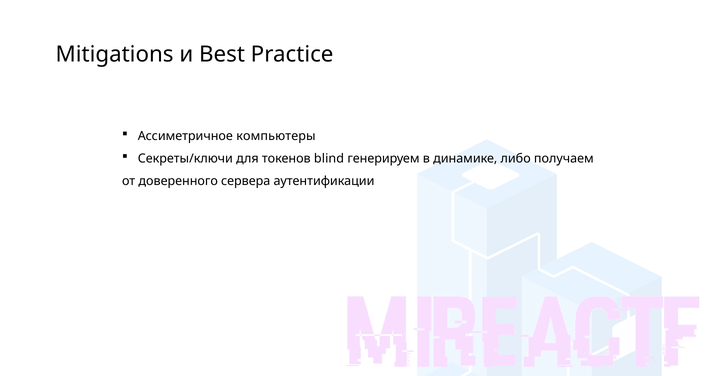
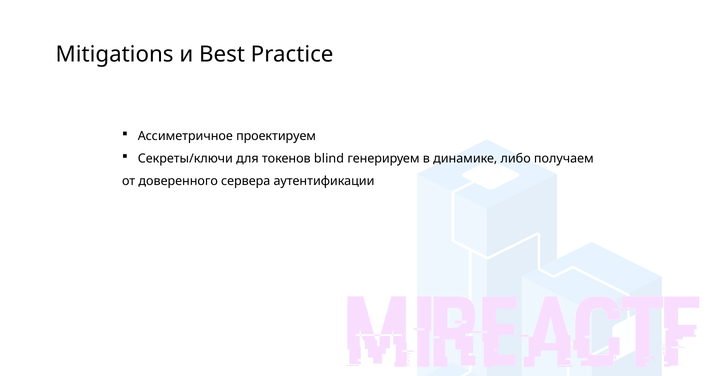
компьютеры: компьютеры -> проектируем (276, 136)
